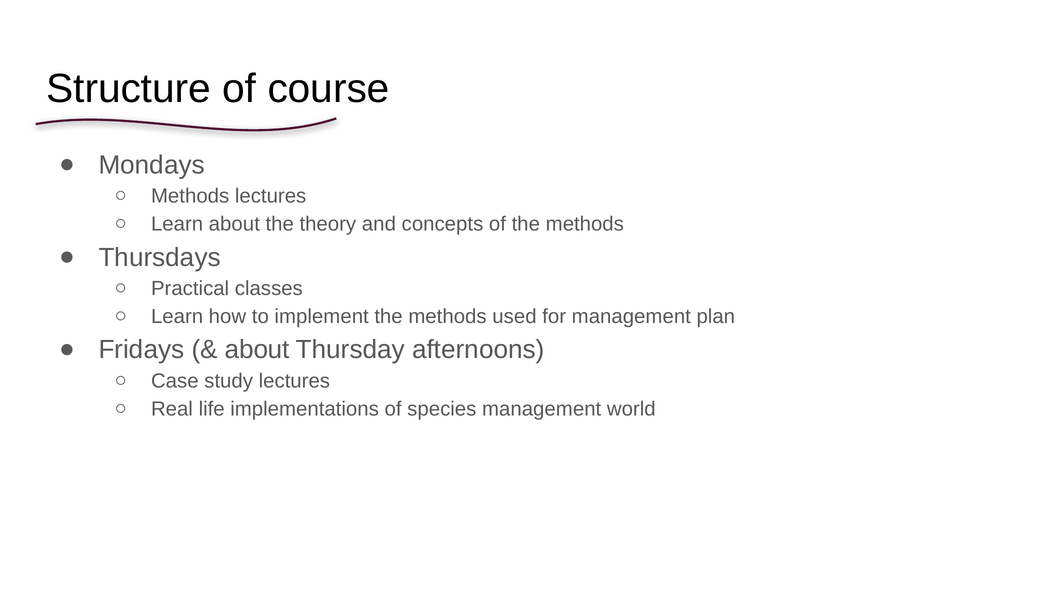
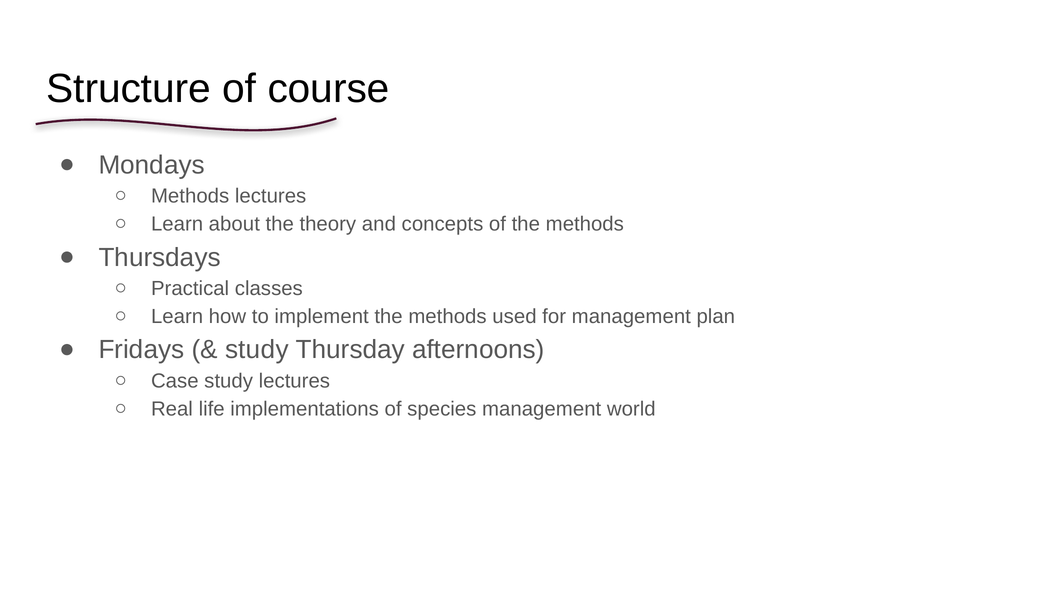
about: about -> study (257, 349)
